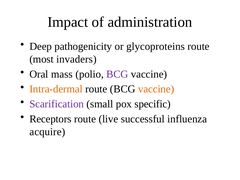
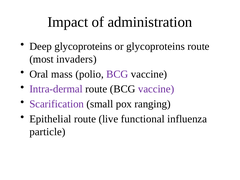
Deep pathogenicity: pathogenicity -> glycoproteins (83, 46)
Intra-dermal colour: orange -> purple (56, 89)
vaccine colour: orange -> purple (156, 89)
specific: specific -> ranging (153, 104)
Receptors: Receptors -> Epithelial (50, 119)
successful: successful -> functional (143, 119)
acquire: acquire -> particle (47, 132)
